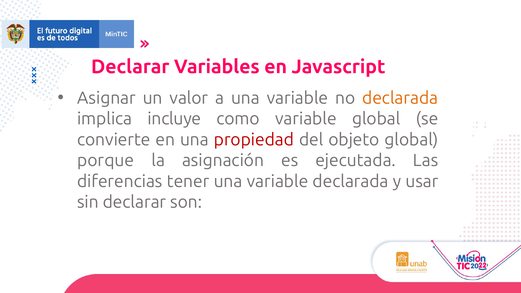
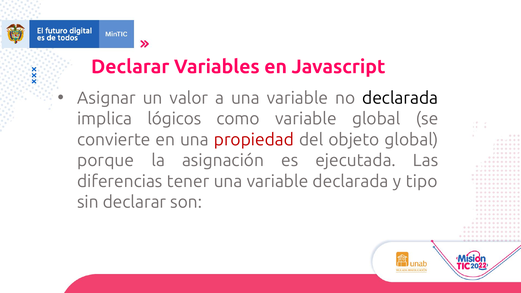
declarada colour: orange -> black (400, 98)
incluye: incluye -> lógicos (174, 119)
usar: usar -> tipo (422, 181)
